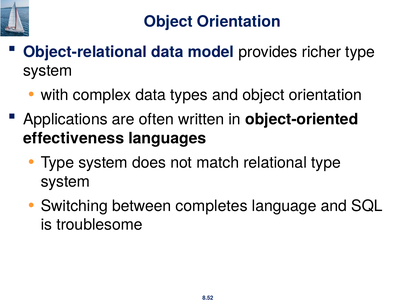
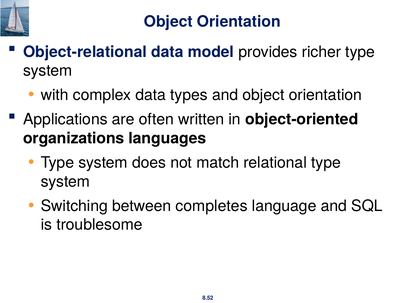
effectiveness: effectiveness -> organizations (74, 138)
